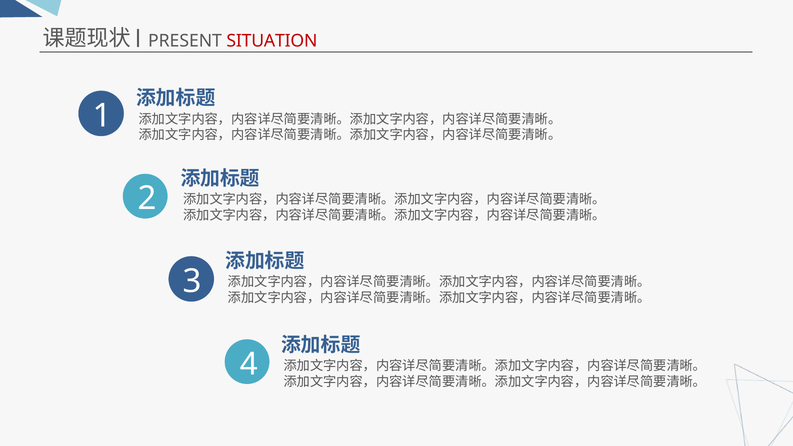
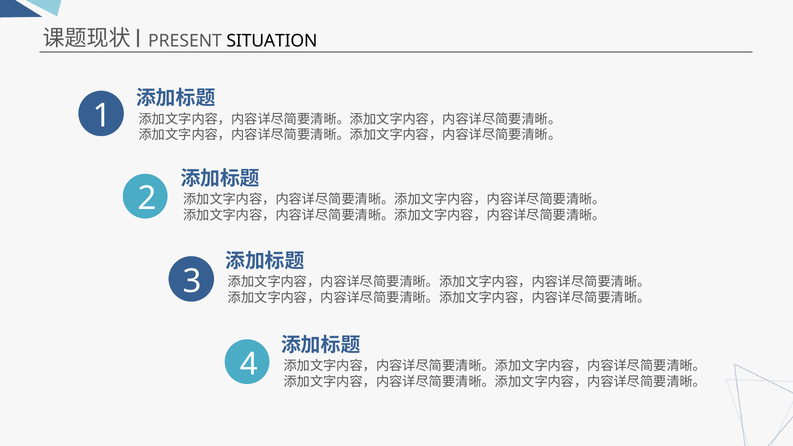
SITUATION colour: red -> black (272, 41)
